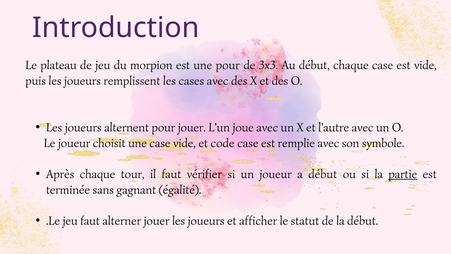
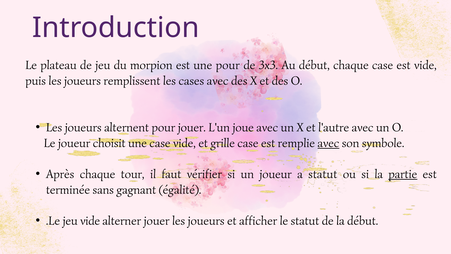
code: code -> grille (223, 143)
avec underline: none -> present (328, 143)
a début: début -> statut (323, 174)
jeu faut: faut -> vide (90, 221)
